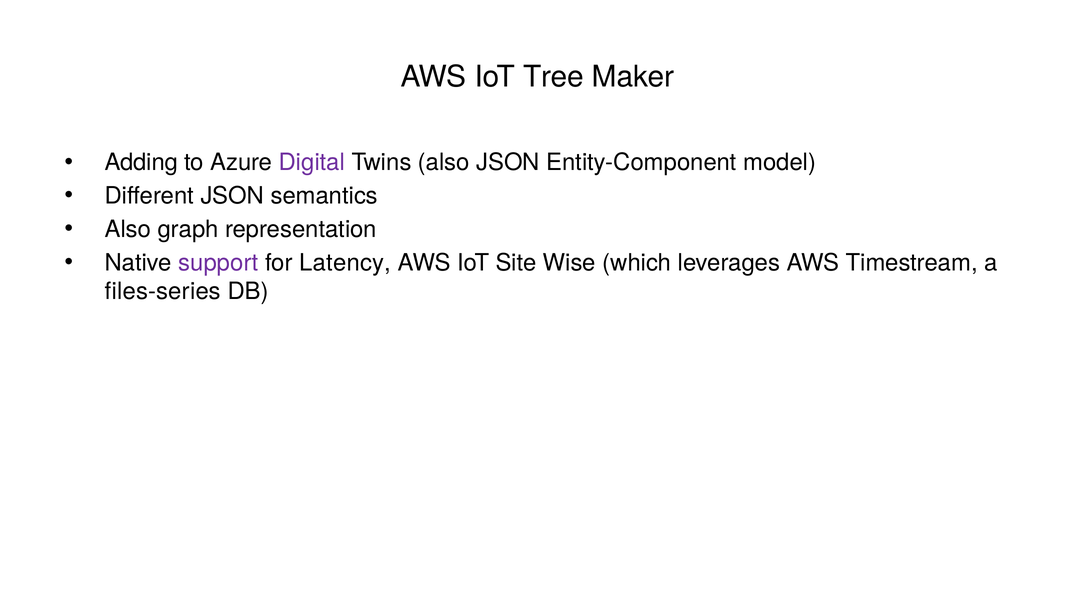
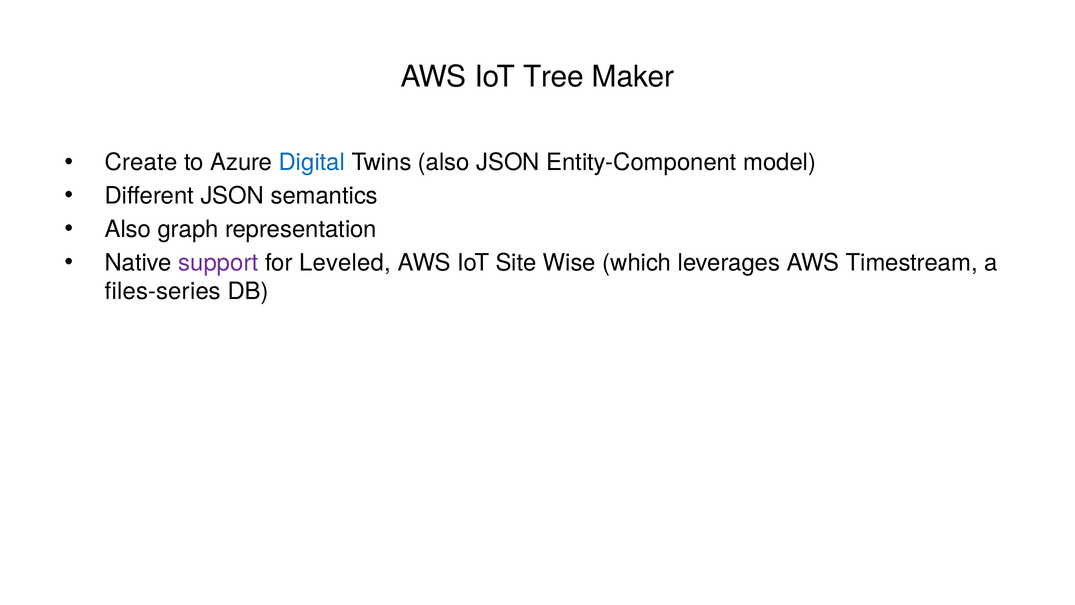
Adding: Adding -> Create (141, 162)
Digital colour: purple -> blue (312, 162)
Latency: Latency -> Leveled (345, 263)
